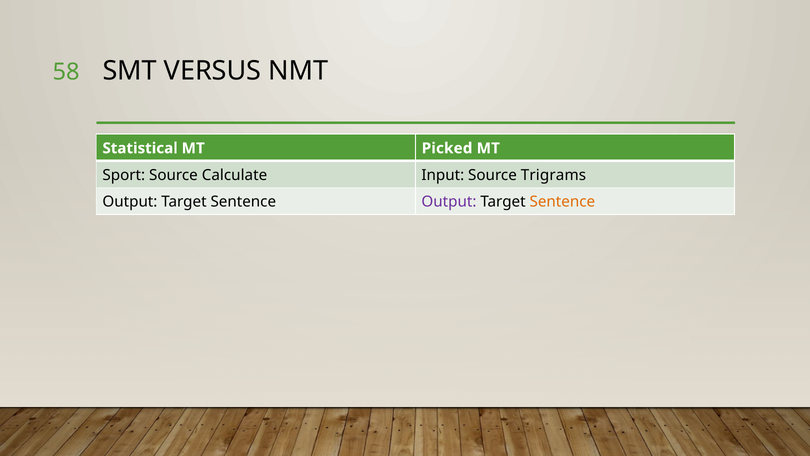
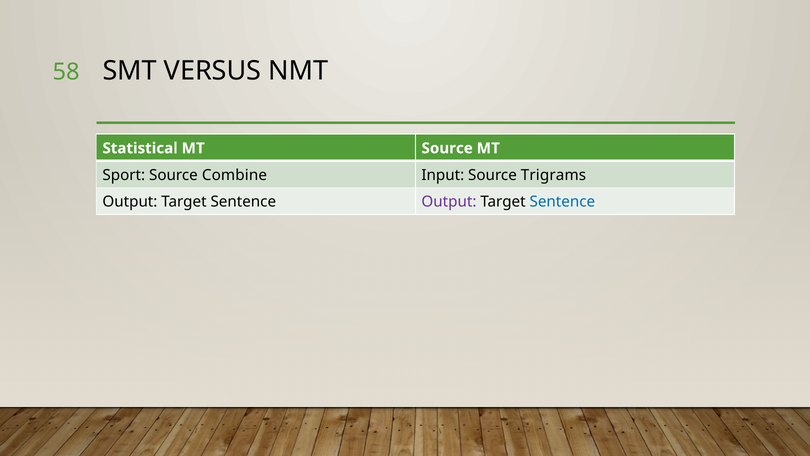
MT Picked: Picked -> Source (447, 148)
Calculate: Calculate -> Combine (234, 175)
Sentence colour: orange -> blue (562, 202)
